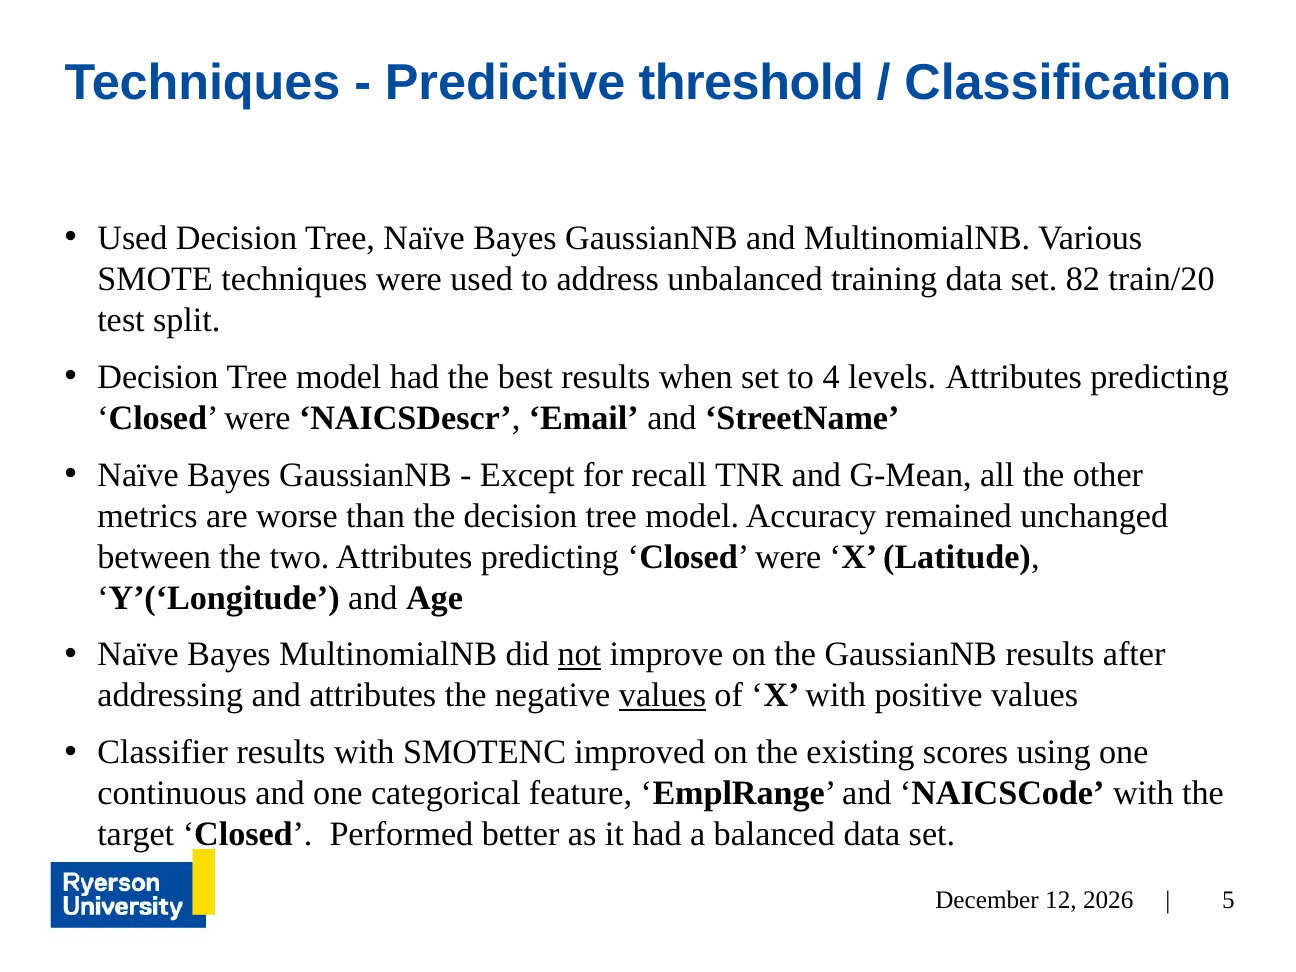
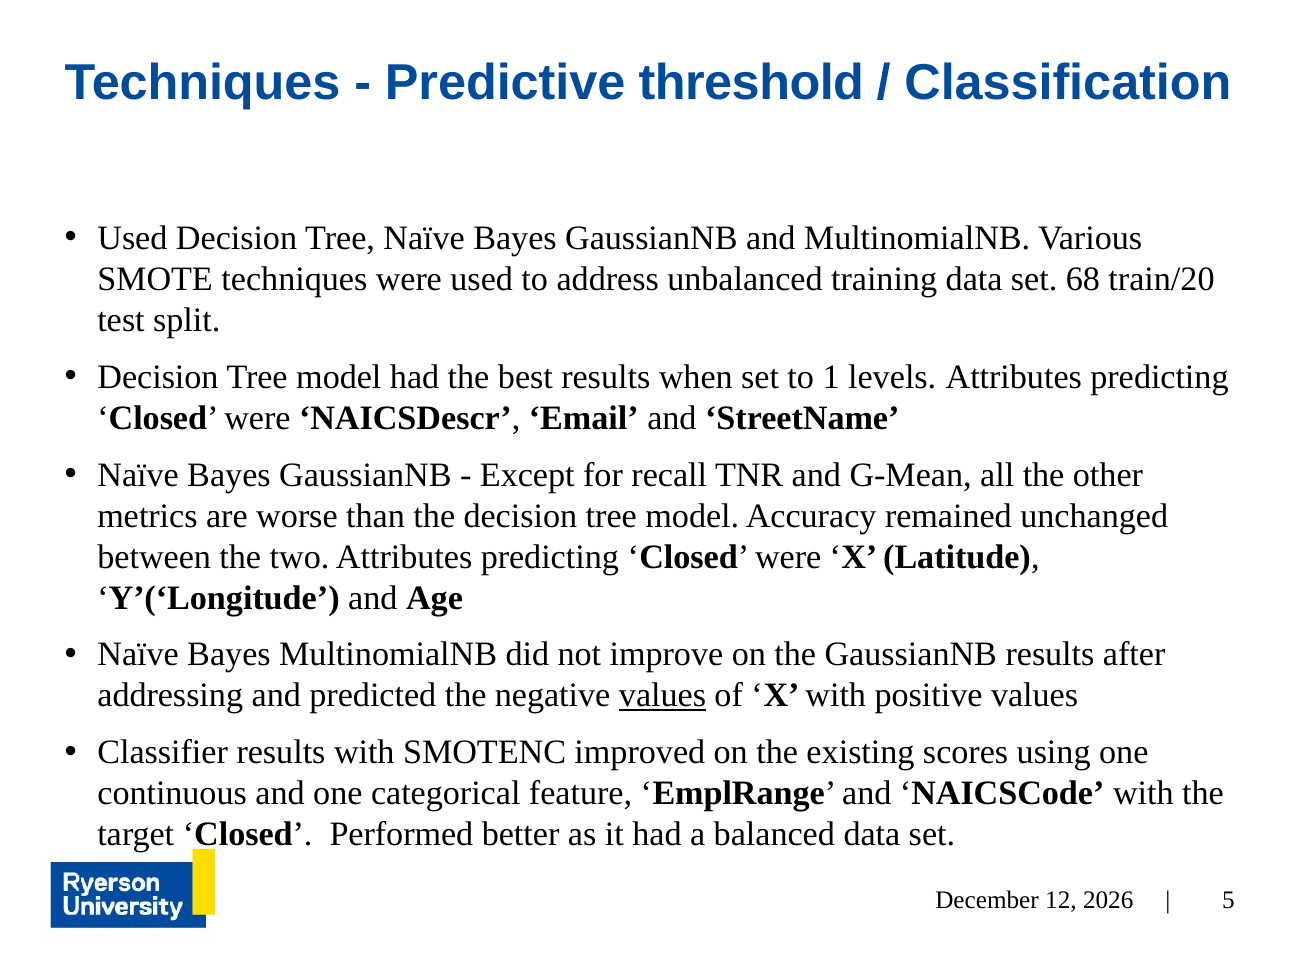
82: 82 -> 68 (1083, 279)
4: 4 -> 1 (831, 377)
not underline: present -> none (579, 655)
and attributes: attributes -> predicted (373, 696)
